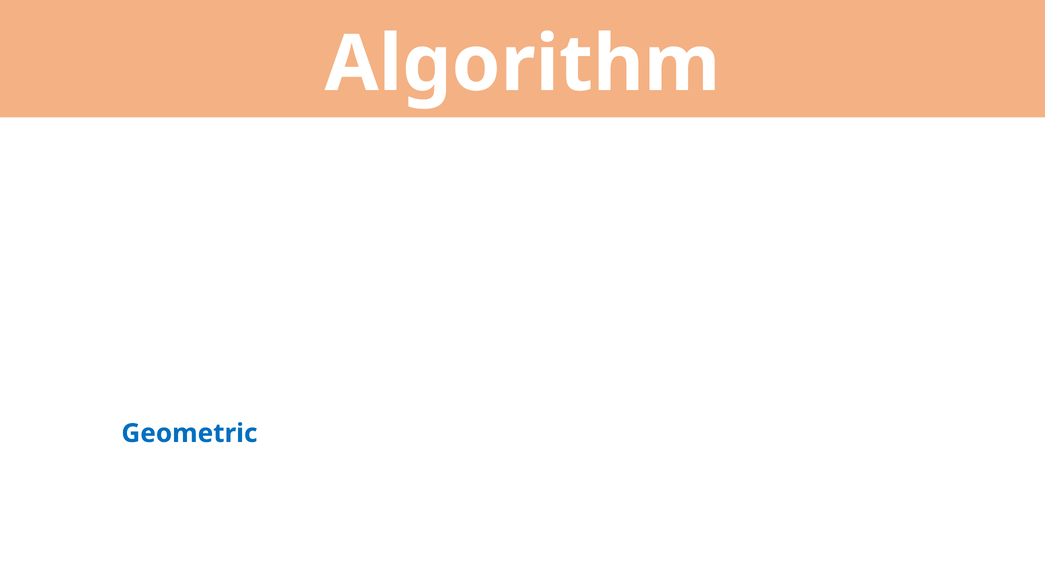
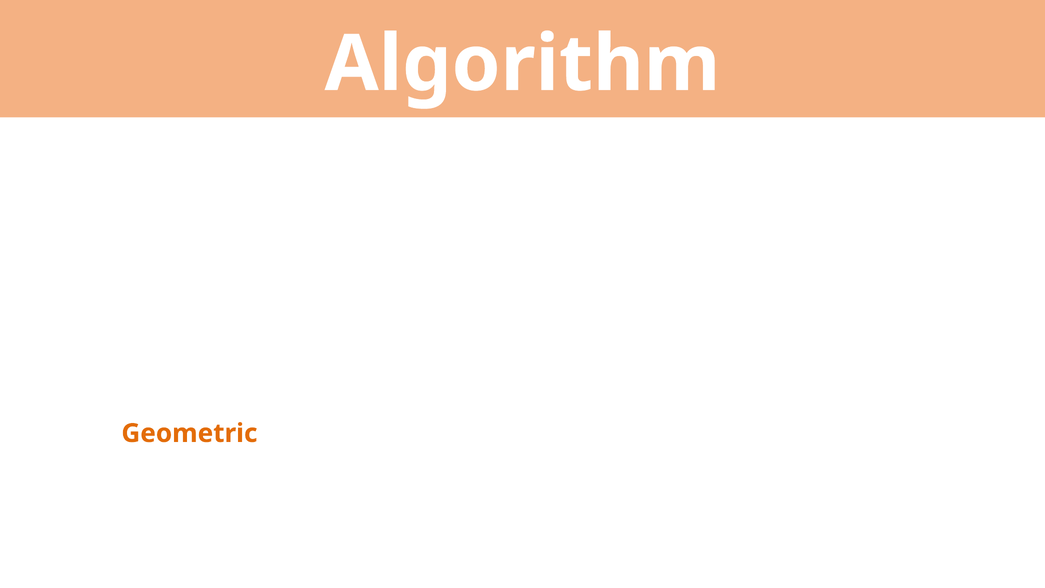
Geometric colour: blue -> orange (189, 433)
